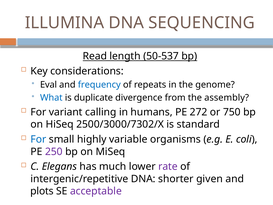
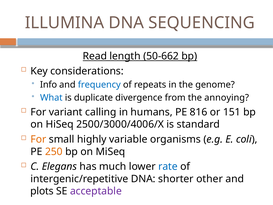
50-537: 50-537 -> 50-662 (161, 56)
Eval: Eval -> Info (49, 85)
assembly: assembly -> annoying (227, 98)
272: 272 -> 816 (199, 112)
750: 750 -> 151 (232, 112)
2500/3000/7302/X: 2500/3000/7302/X -> 2500/3000/4006/X (120, 124)
For colour: blue -> orange (38, 139)
250 colour: purple -> orange (54, 151)
rate colour: purple -> blue (168, 166)
given: given -> other (210, 179)
